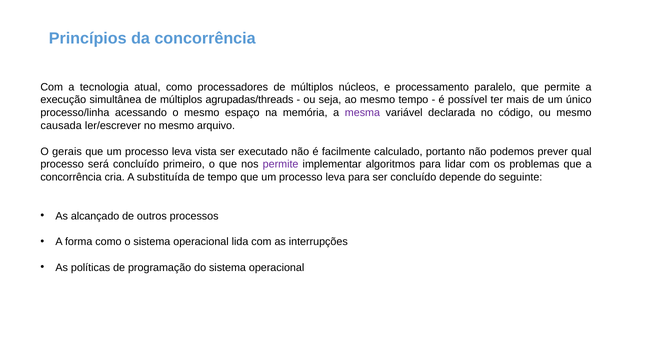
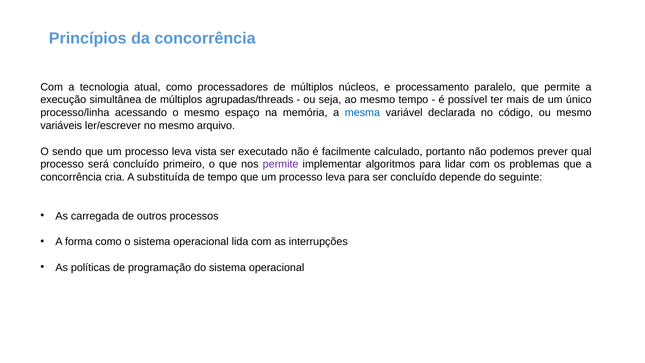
mesma colour: purple -> blue (362, 113)
causada: causada -> variáveis (61, 126)
gerais: gerais -> sendo (67, 151)
alcançado: alcançado -> carregada (95, 216)
